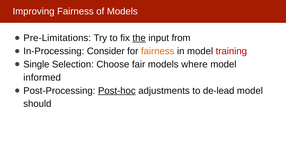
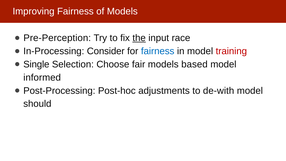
Pre-Limitations: Pre-Limitations -> Pre-Perception (57, 38)
from: from -> race (181, 38)
fairness colour: orange -> blue (158, 51)
where: where -> based (194, 64)
Post-hoc underline: present -> none (117, 91)
de-lead: de-lead -> de-with (219, 91)
